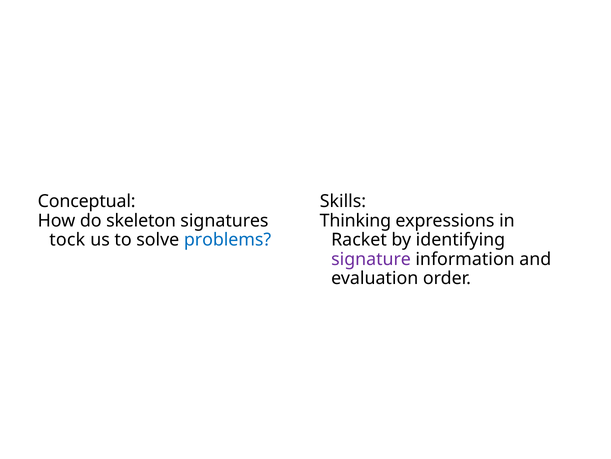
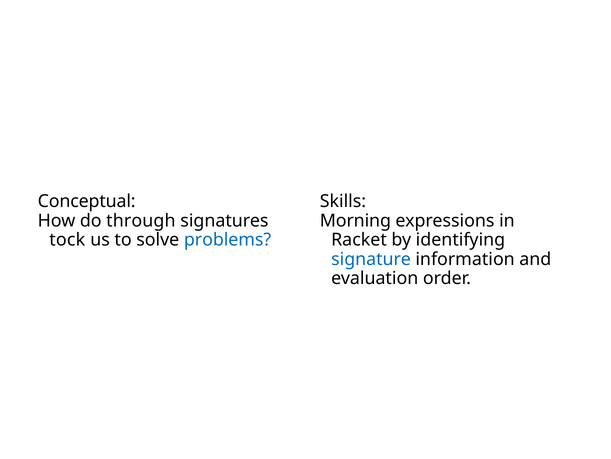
skeleton: skeleton -> through (141, 220)
Thinking: Thinking -> Morning (355, 220)
signature colour: purple -> blue (371, 259)
